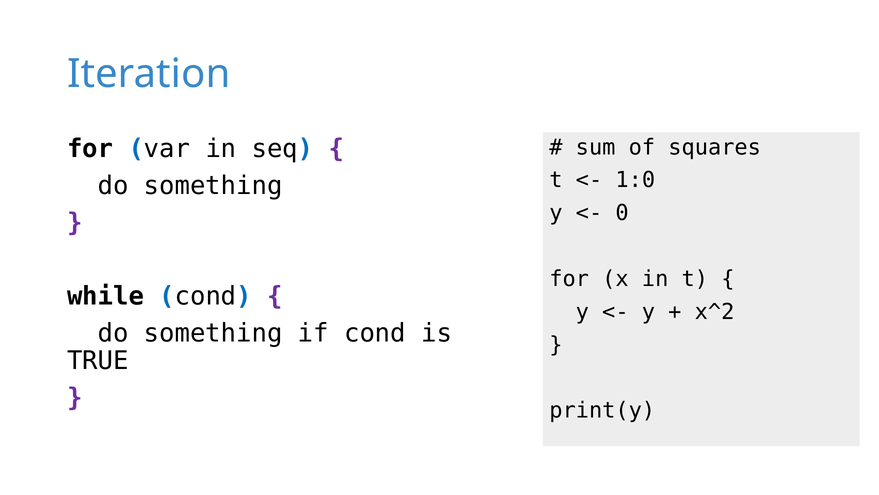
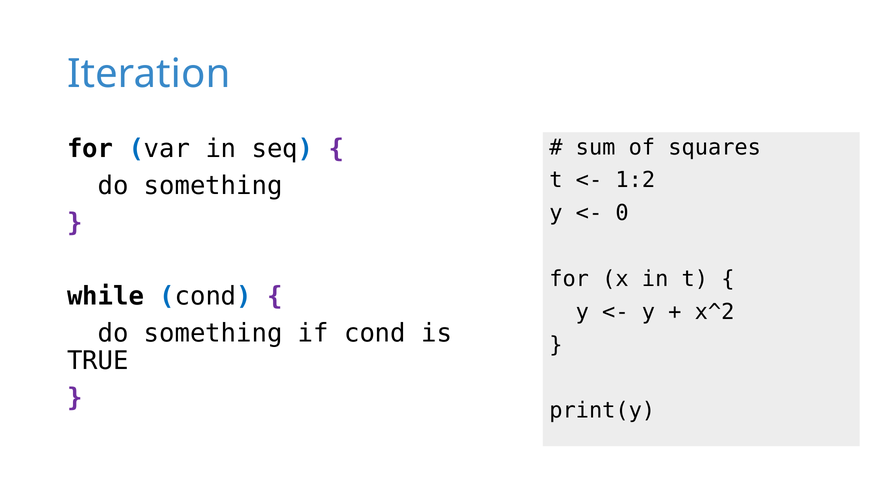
1:0: 1:0 -> 1:2 (635, 180)
